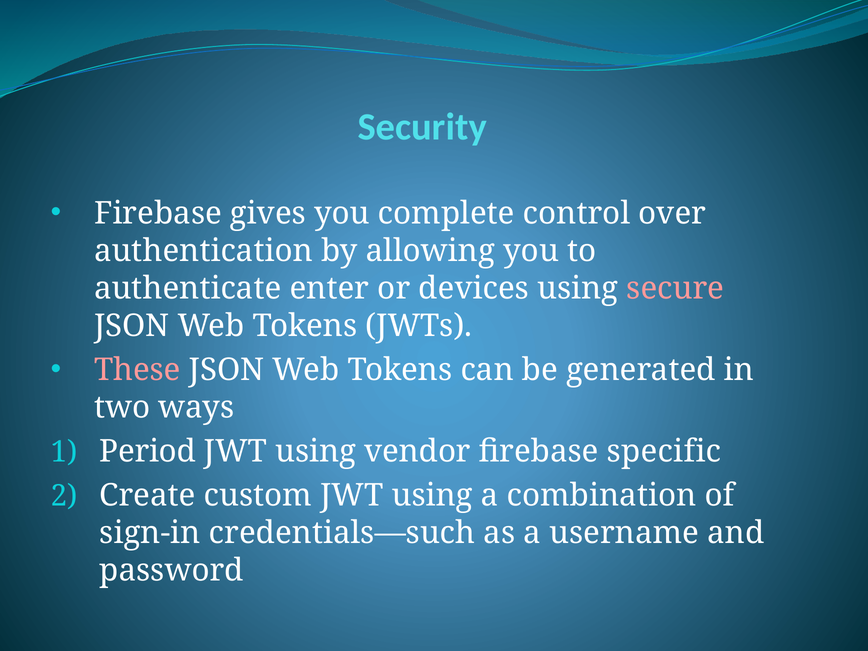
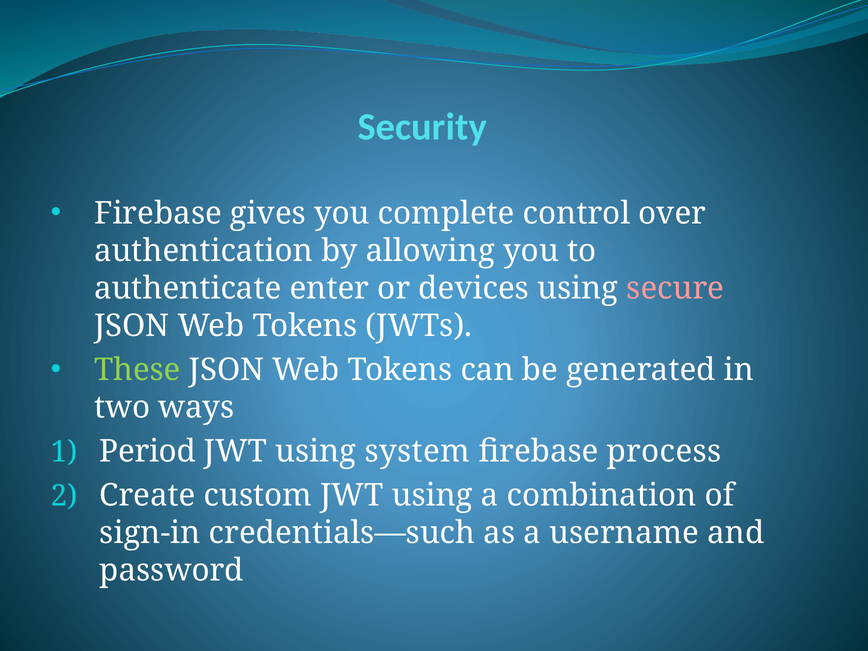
These colour: pink -> light green (137, 370)
vendor: vendor -> system (417, 451)
specific: specific -> process (664, 451)
